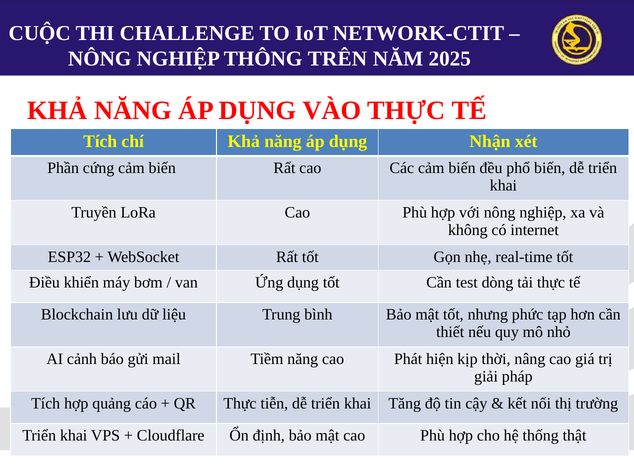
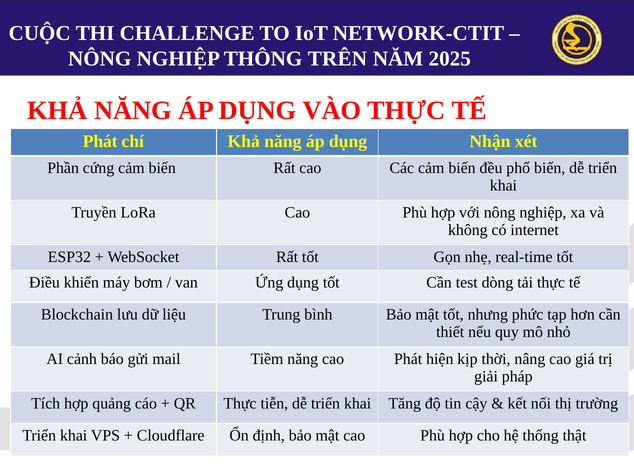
Tích: Tích -> Phát (100, 141)
